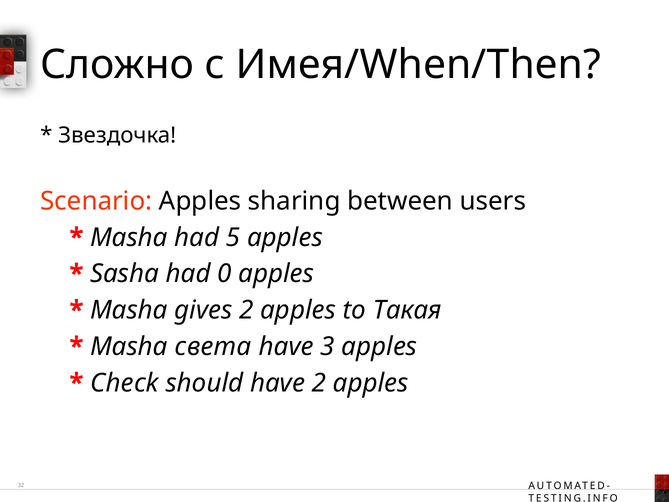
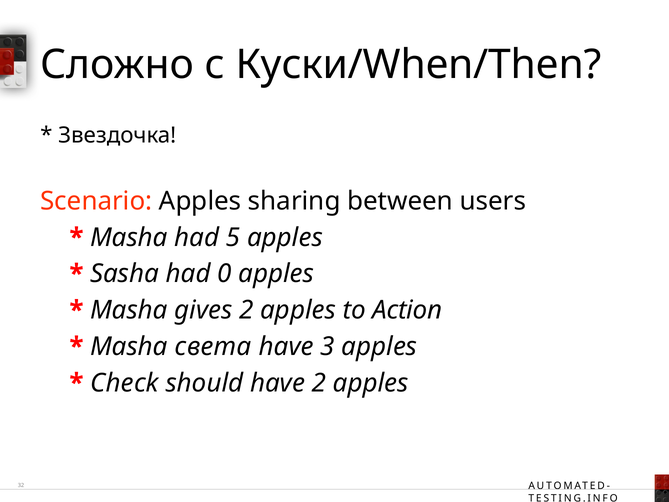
Имея/When/Then: Имея/When/Then -> Куски/When/Then (419, 65)
Такая: Такая -> Action (407, 310)
